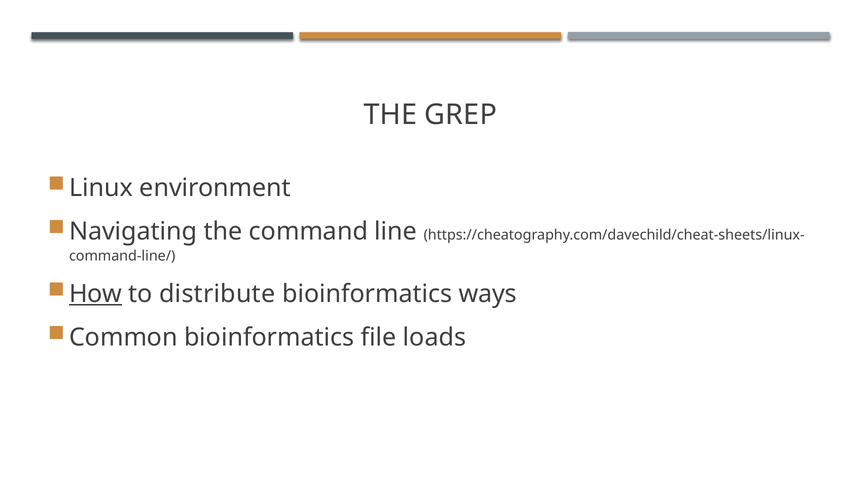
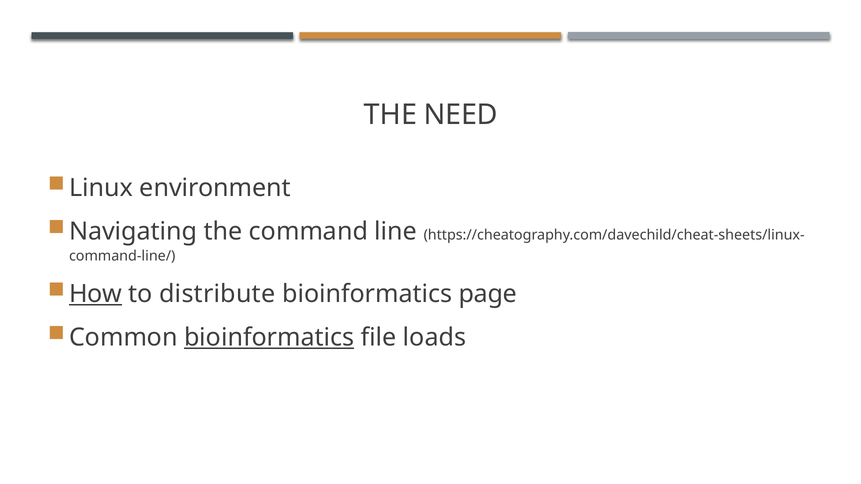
GREP: GREP -> NEED (461, 115)
ways: ways -> page (488, 294)
bioinformatics underline: none -> present (269, 338)
